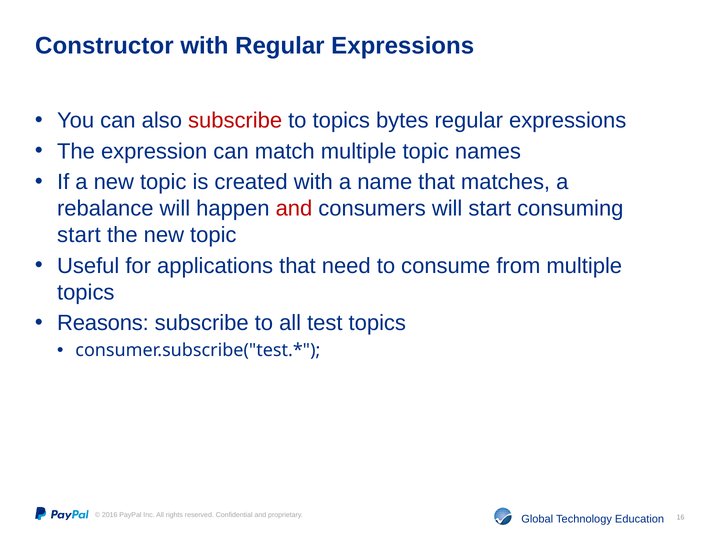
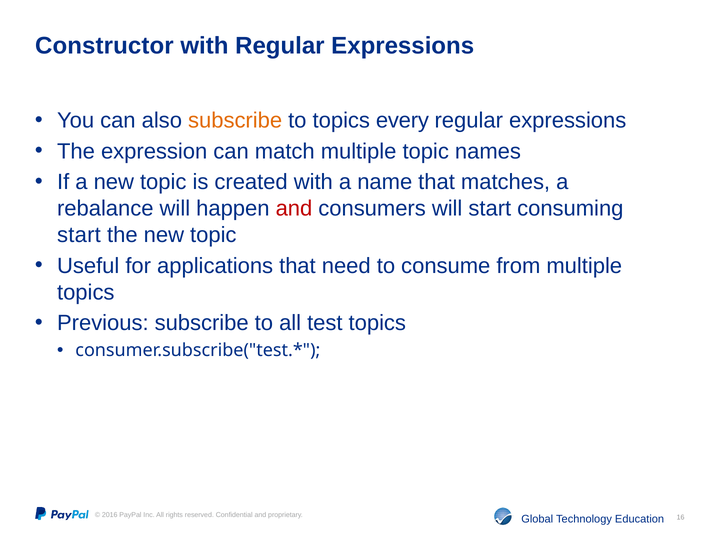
subscribe colour: red -> orange (235, 120)
bytes: bytes -> every (402, 120)
Reasons: Reasons -> Previous (103, 323)
